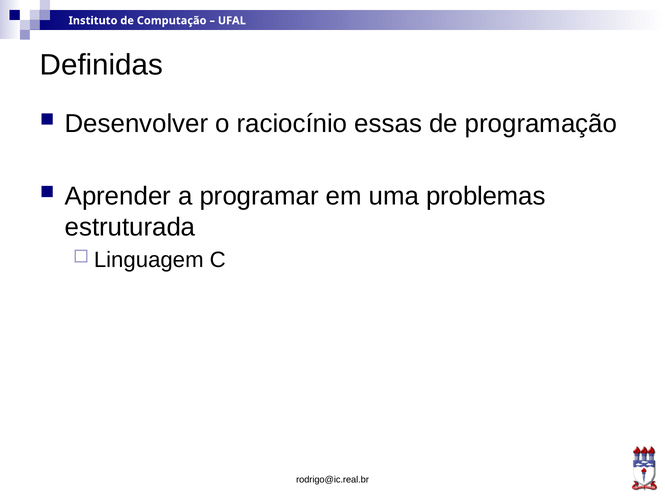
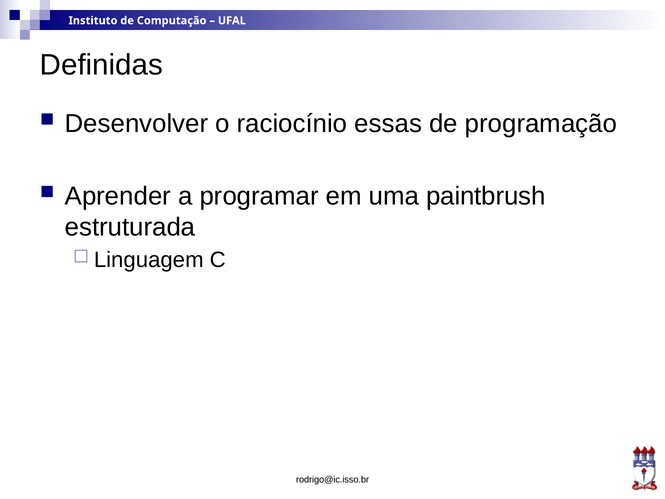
problemas: problemas -> paintbrush (486, 196)
rodrigo@ic.real.br: rodrigo@ic.real.br -> rodrigo@ic.isso.br (333, 479)
